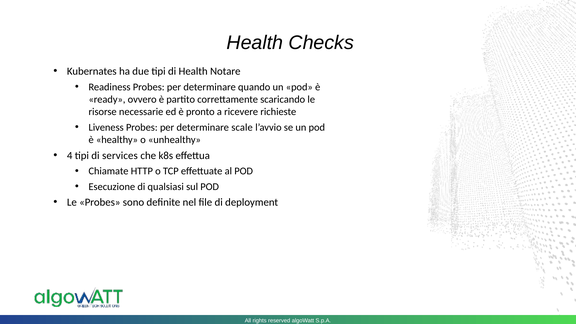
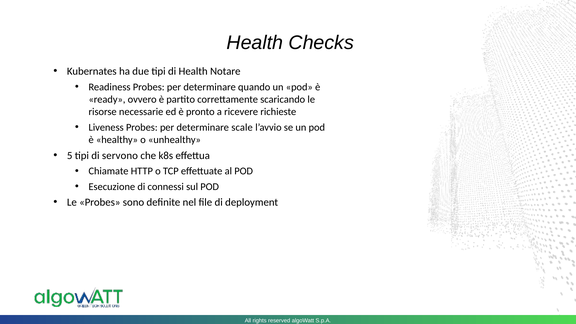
4: 4 -> 5 (70, 155)
services: services -> servono (120, 155)
qualsiasi: qualsiasi -> connessi (166, 187)
